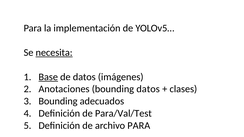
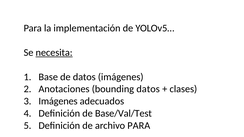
Base underline: present -> none (48, 77)
Bounding: Bounding -> Imágenes (58, 101)
Para/Val/Test: Para/Val/Test -> Base/Val/Test (123, 114)
